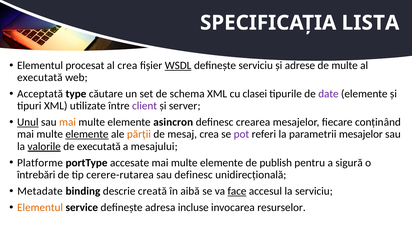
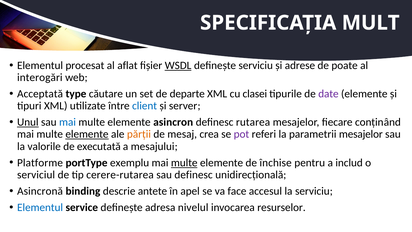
LISTA: LISTA -> MULT (371, 23)
al crea: crea -> aflat (127, 65)
de multe: multe -> poate (345, 65)
executată: executată -> interogări (40, 77)
schema: schema -> departe (187, 94)
client colour: purple -> blue (145, 106)
mai colour: orange -> blue (68, 122)
crearea: crearea -> rutarea (253, 122)
valorile underline: present -> none (44, 146)
accesate: accesate -> exemplu (130, 163)
multe underline: none -> present (184, 163)
publish: publish -> închise (276, 163)
sigură: sigură -> includ (349, 163)
întrebări: întrebări -> serviciul (36, 175)
Metadate: Metadate -> Asincronă (40, 191)
creată: creată -> antete (152, 191)
aibă: aibă -> apel (190, 191)
face underline: present -> none (237, 191)
Elementul colour: orange -> blue (40, 207)
incluse: incluse -> nivelul (193, 207)
